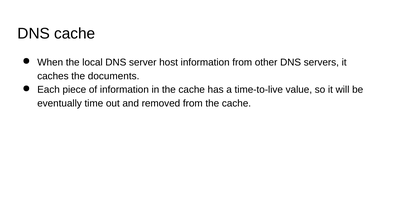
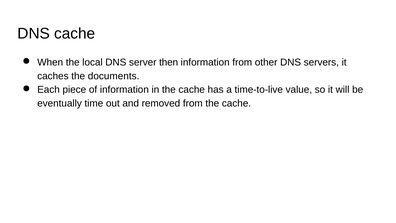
host: host -> then (169, 62)
